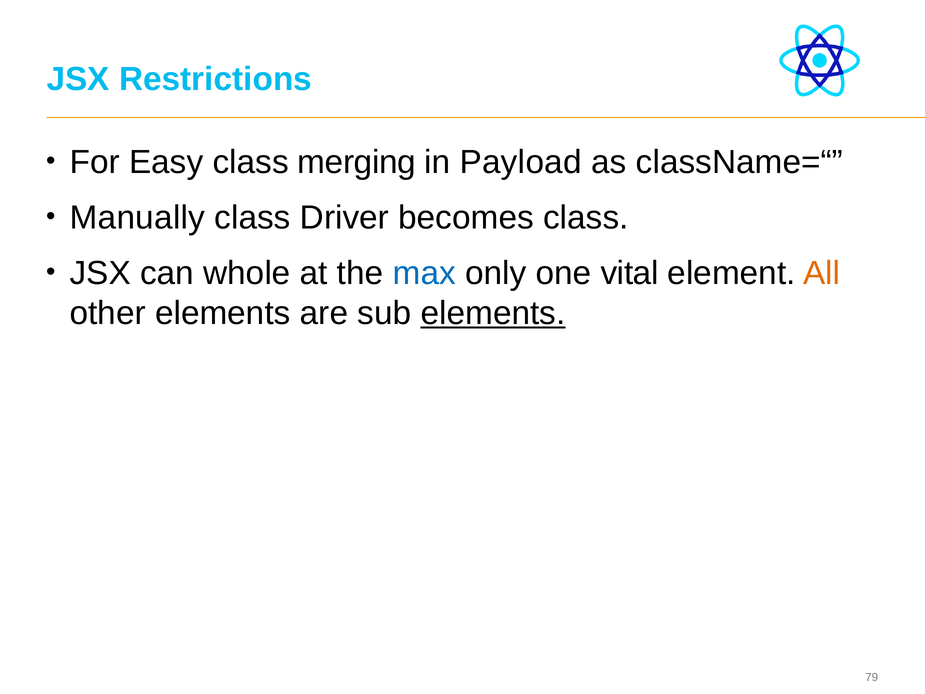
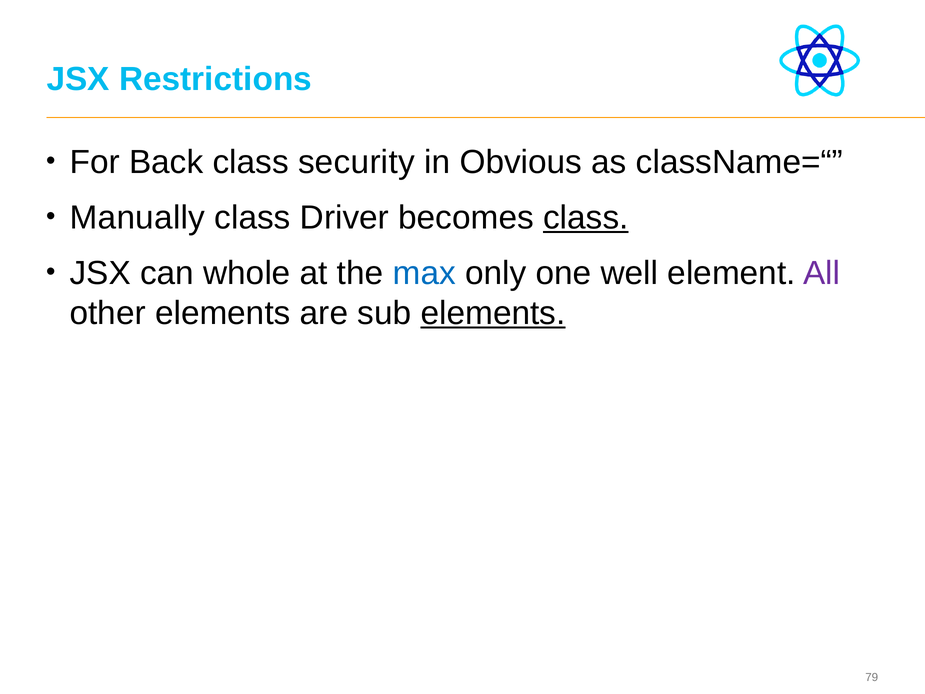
Easy: Easy -> Back (166, 162)
merging: merging -> security (356, 162)
Payload: Payload -> Obvious (521, 162)
class underline: none -> present (586, 218)
vital: vital -> well (629, 273)
All colour: orange -> purple (822, 273)
